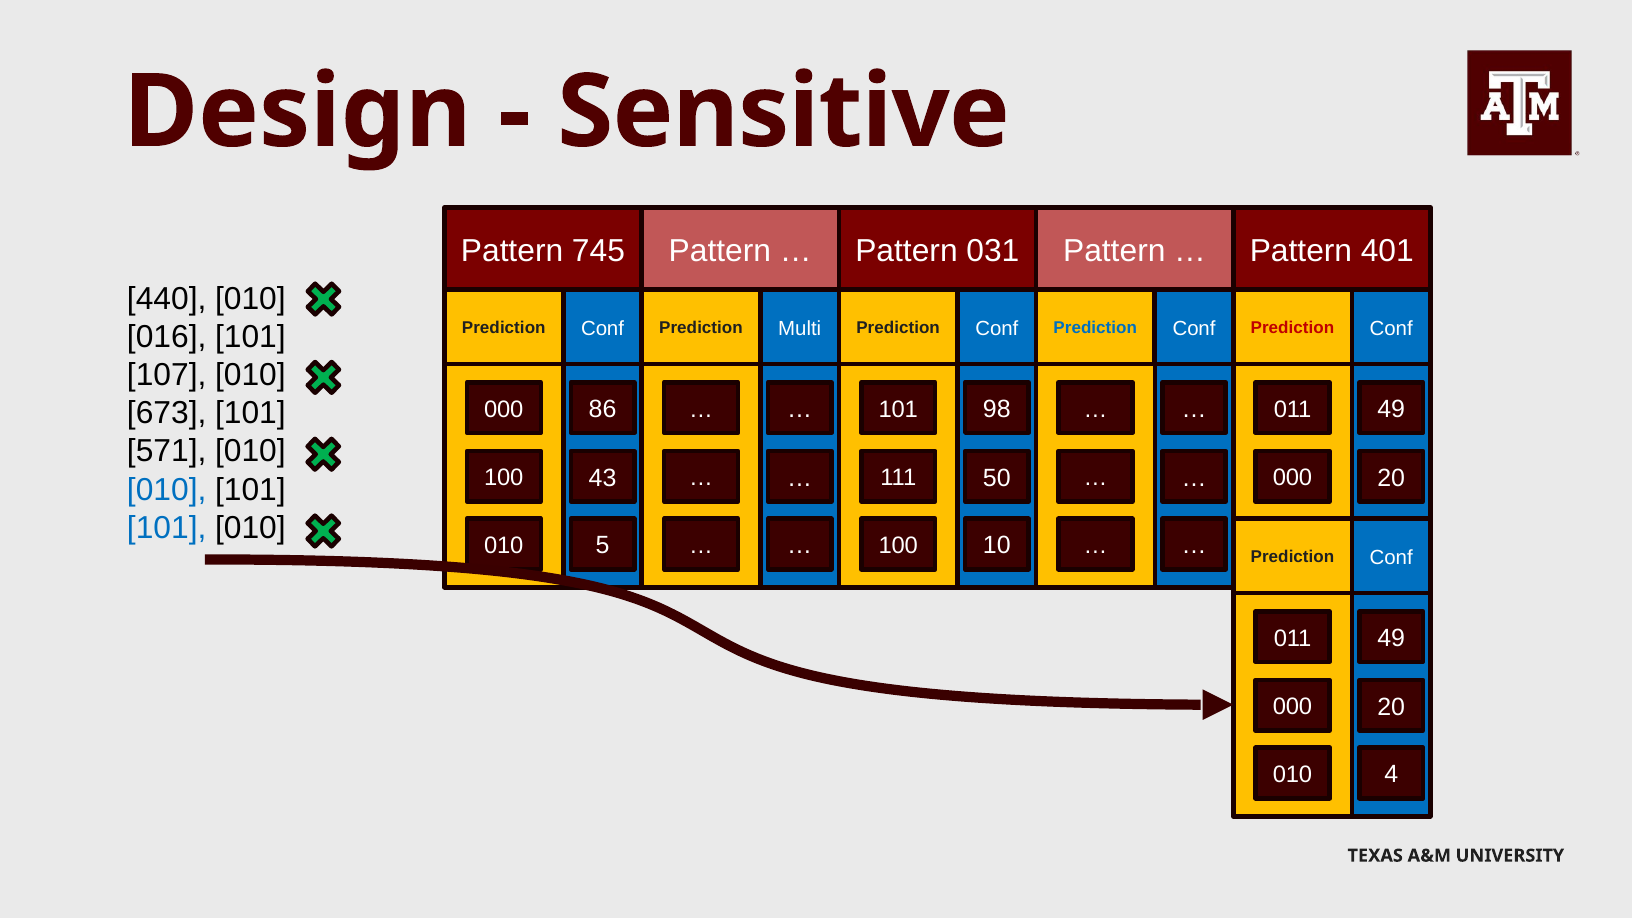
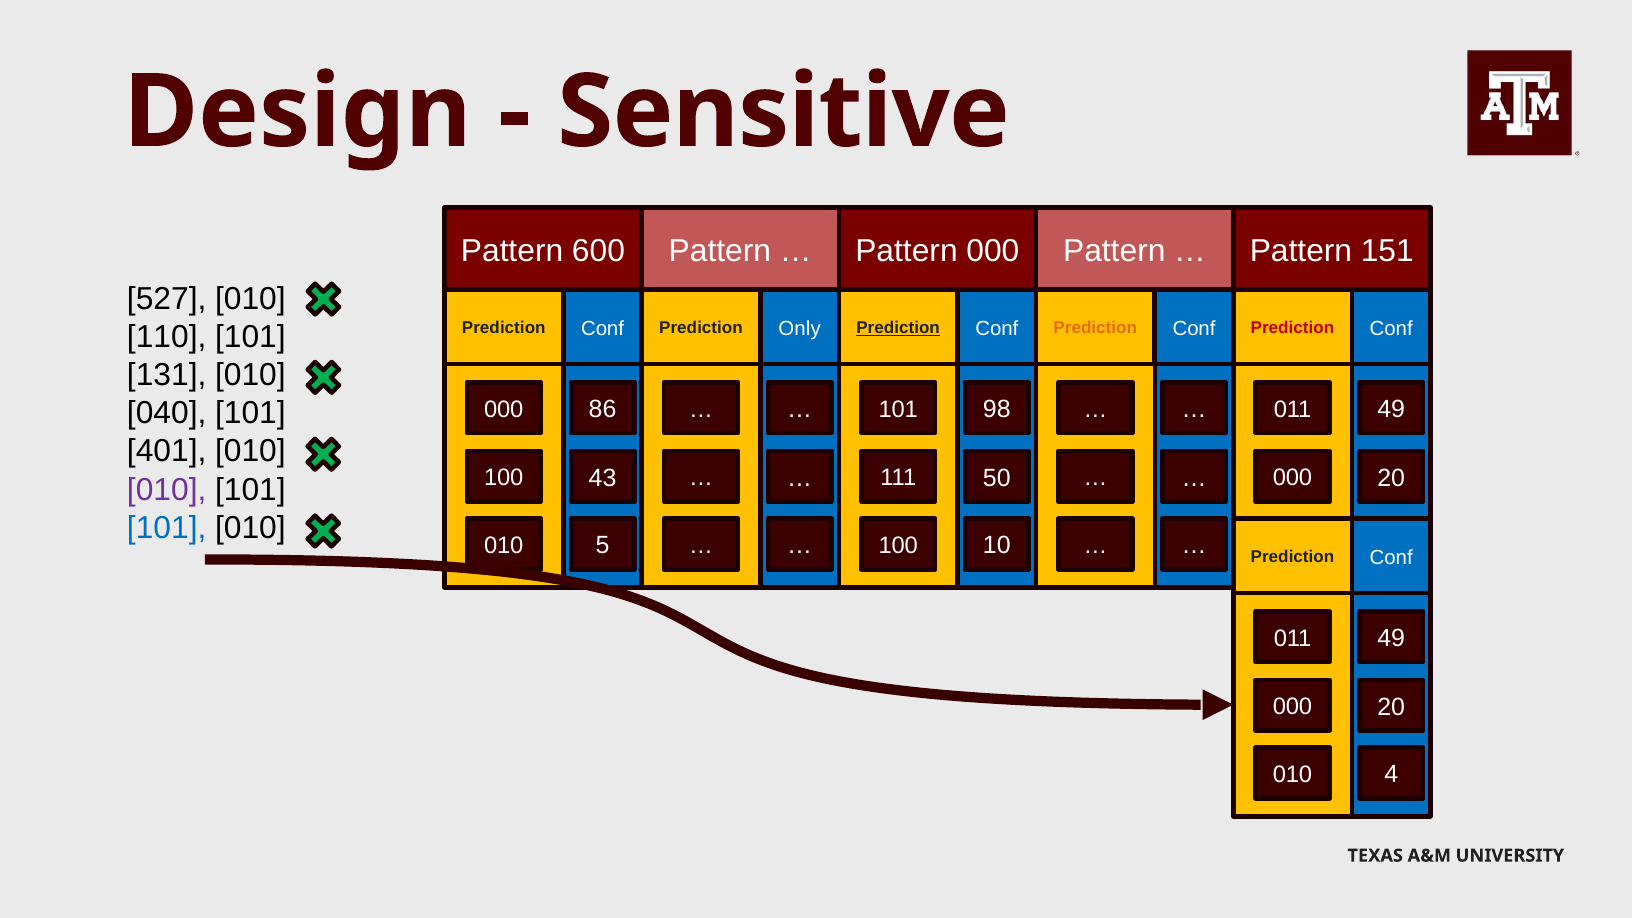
745: 745 -> 600 (598, 251)
Pattern 031: 031 -> 000 (993, 251)
401: 401 -> 151 (1387, 251)
440: 440 -> 527 (167, 299)
Multi: Multi -> Only (800, 328)
Prediction underline: none -> present (898, 328)
Prediction colour: blue -> orange (1095, 328)
016: 016 -> 110 (167, 337)
107: 107 -> 131 (167, 375)
673: 673 -> 040 (167, 413)
571: 571 -> 401 (167, 451)
010 colour: blue -> purple (167, 490)
